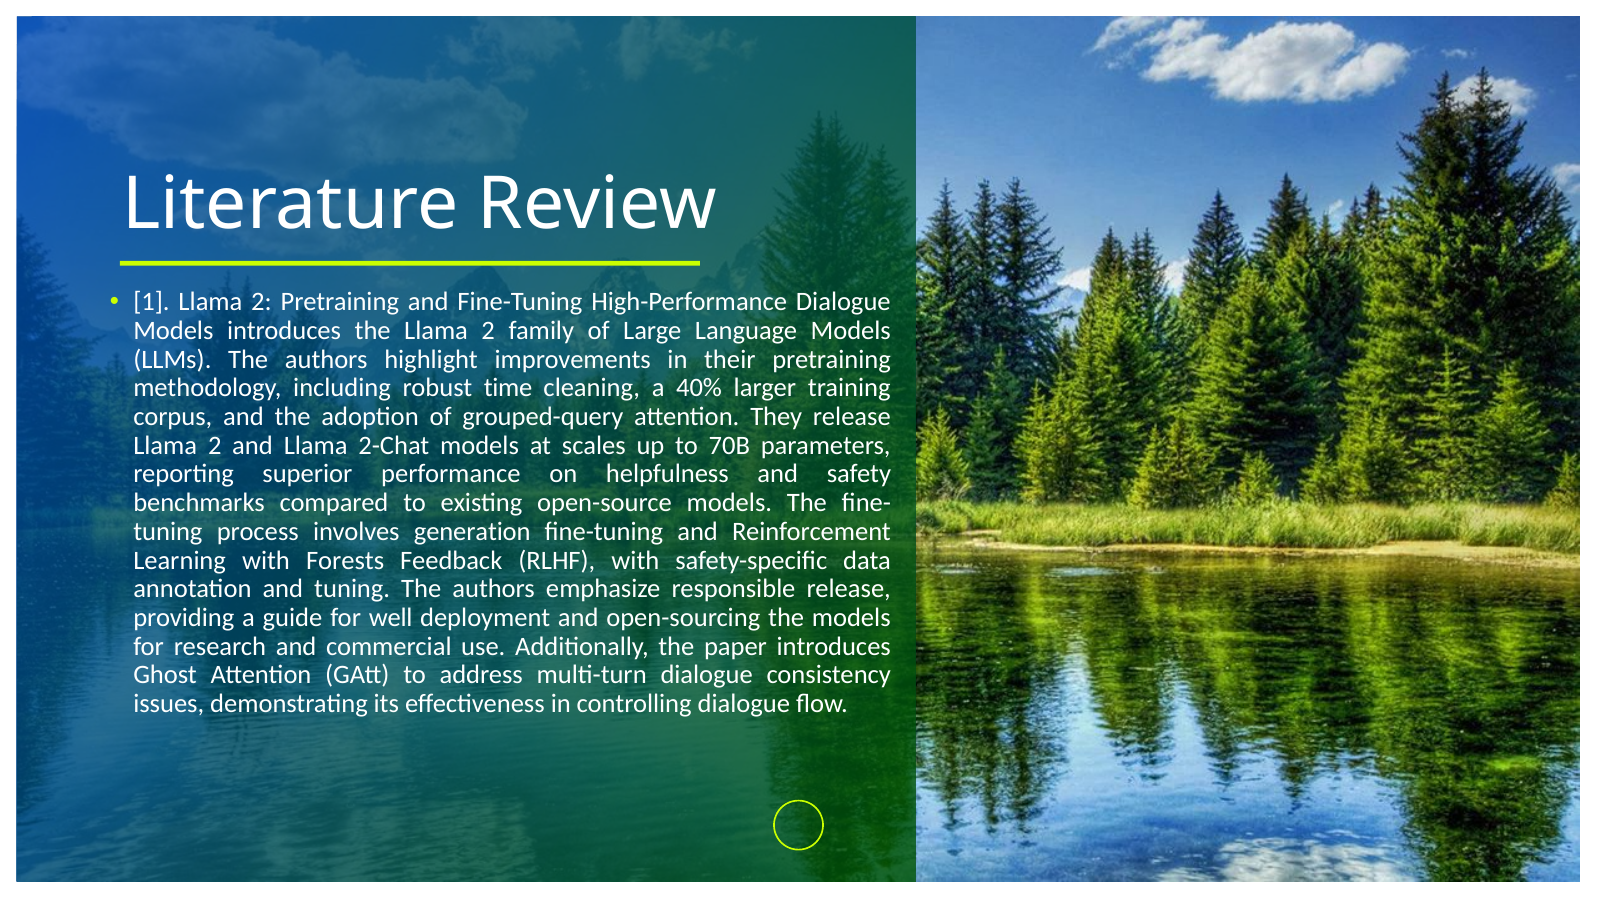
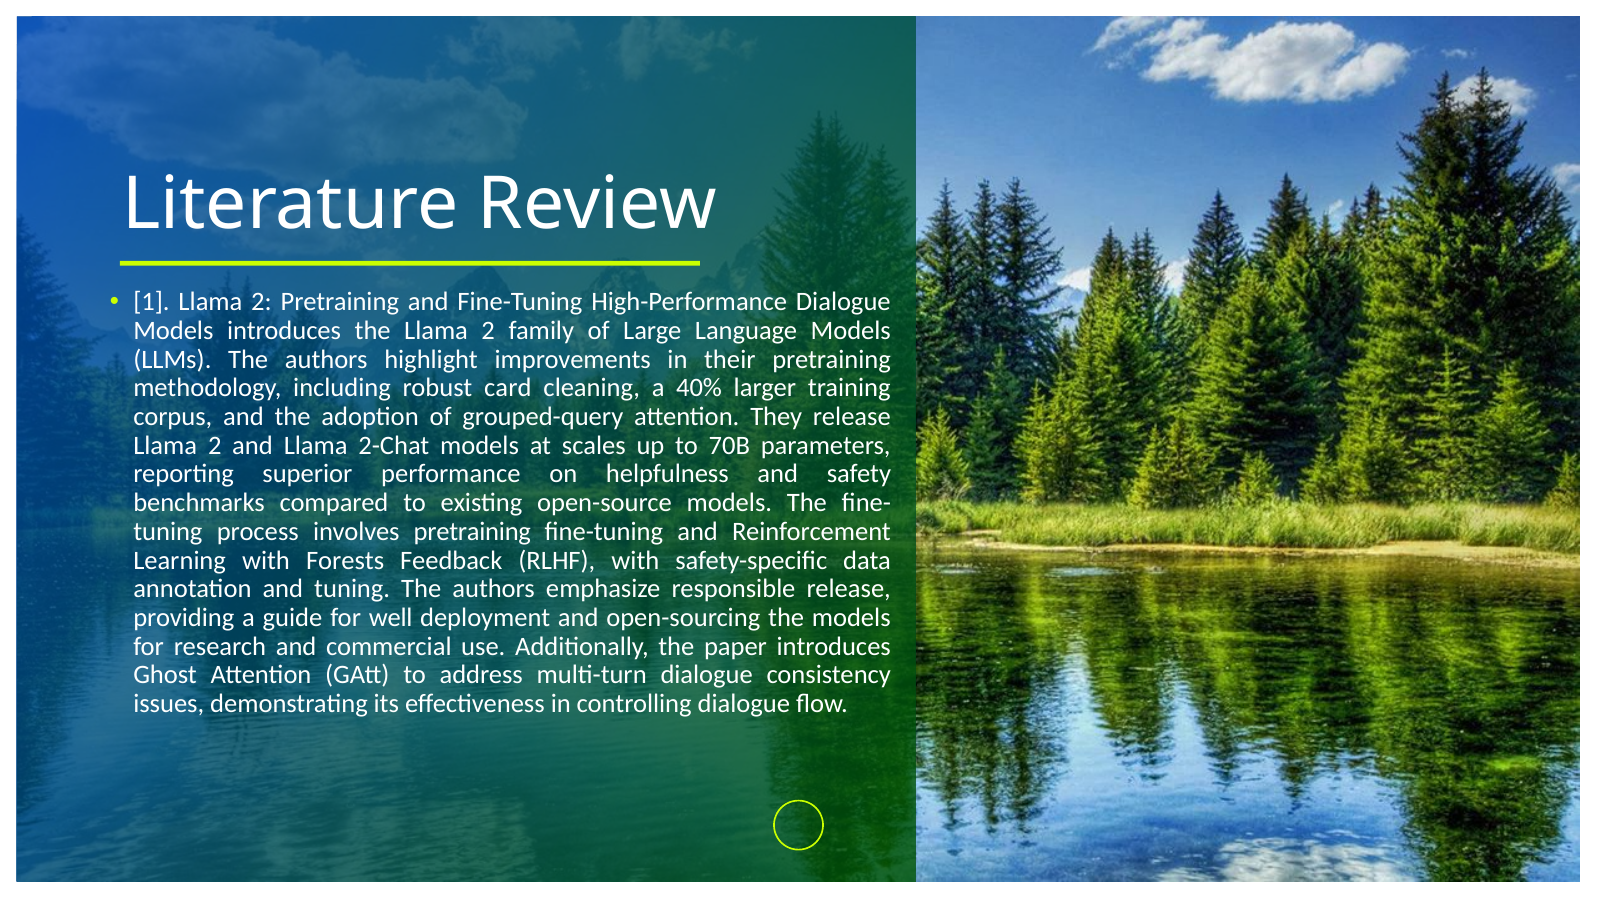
time: time -> card (508, 388)
involves generation: generation -> pretraining (472, 532)
